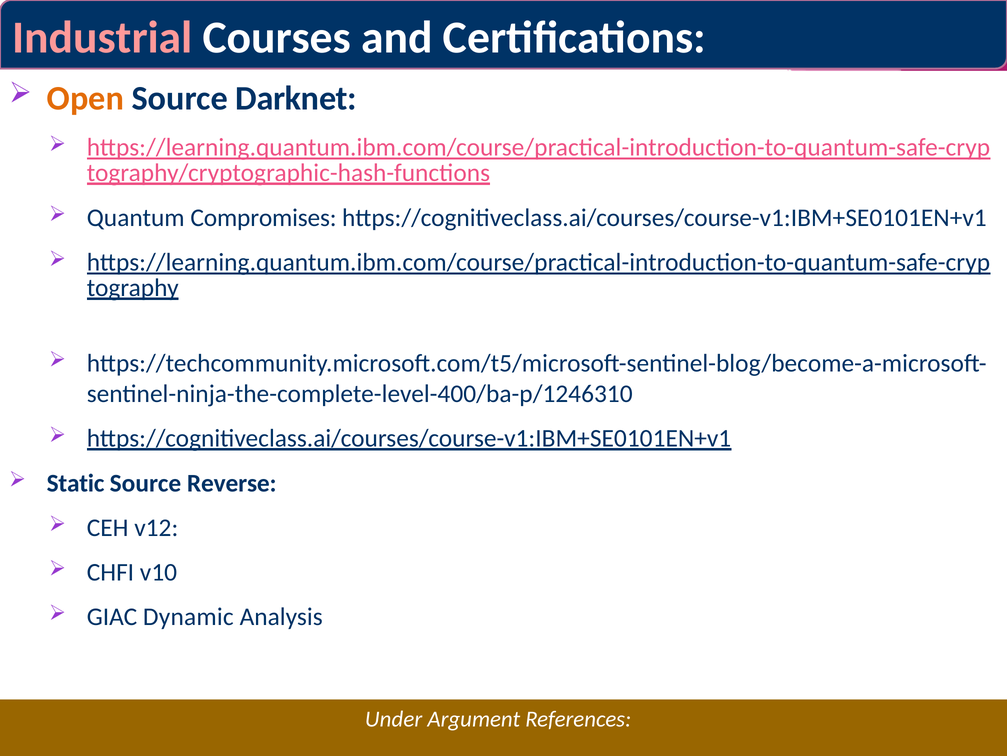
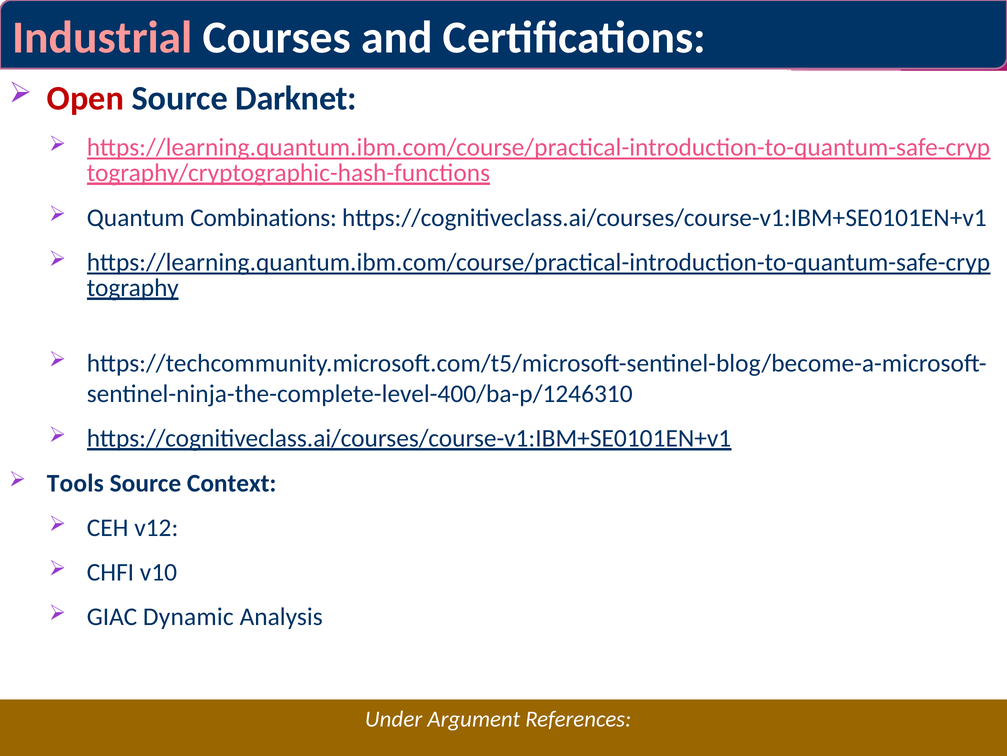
Open colour: orange -> red (85, 98)
Compromises: Compromises -> Combinations (264, 218)
Static: Static -> Tools (75, 483)
Reverse: Reverse -> Context (232, 483)
